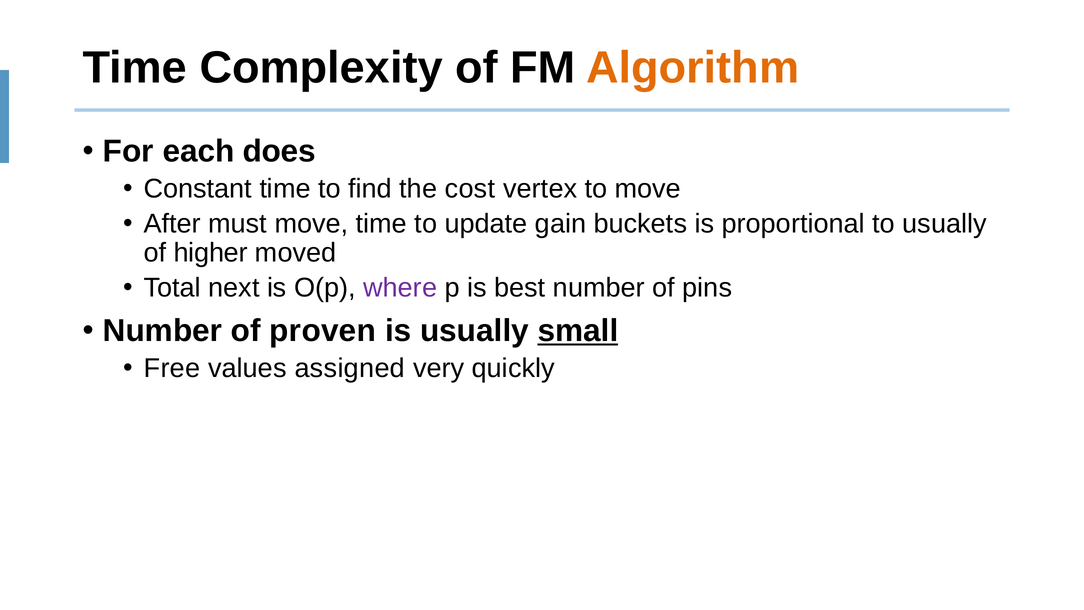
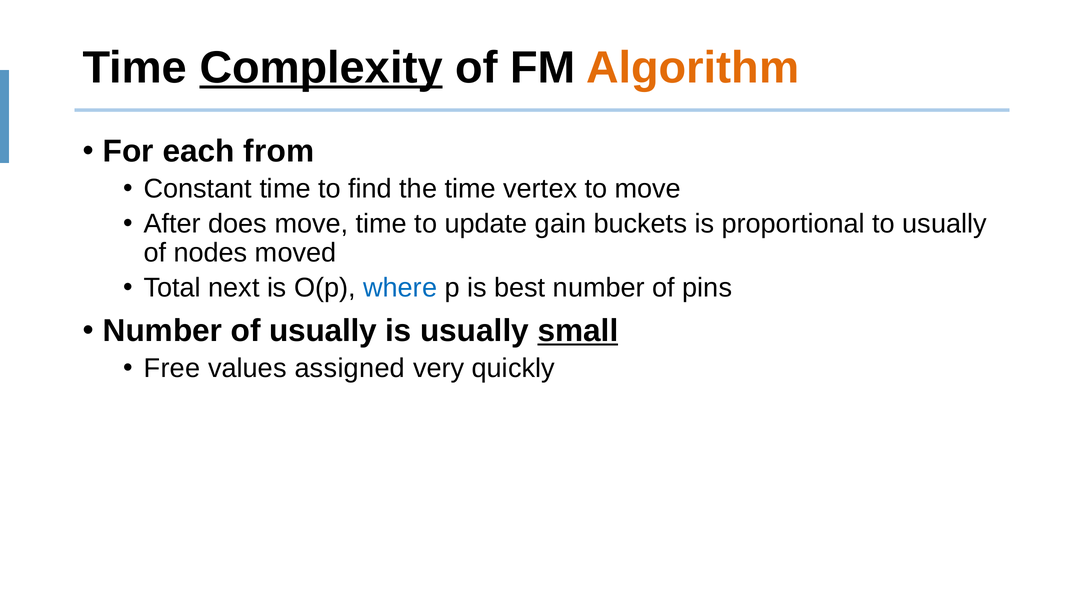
Complexity underline: none -> present (321, 68)
does: does -> from (279, 151)
the cost: cost -> time (470, 189)
must: must -> does (238, 224)
higher: higher -> nodes (211, 253)
where colour: purple -> blue (400, 288)
of proven: proven -> usually (323, 331)
